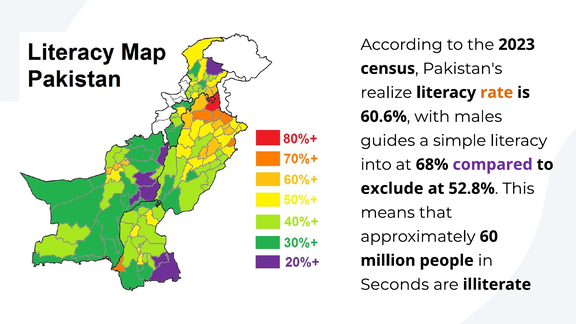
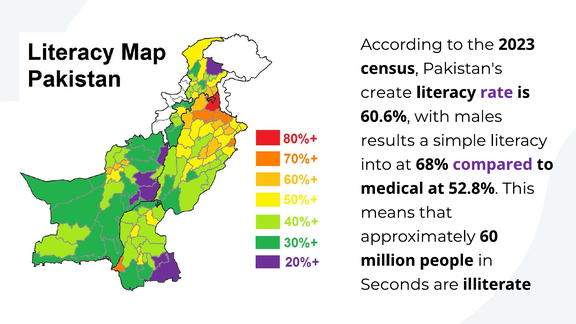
realize: realize -> create (386, 93)
rate colour: orange -> purple (497, 93)
guides: guides -> results (388, 141)
exclude: exclude -> medical (392, 189)
